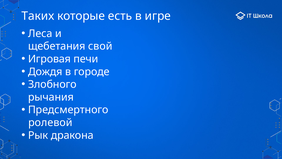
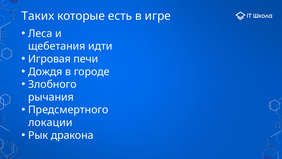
свой: свой -> идти (100, 46)
ролевой: ролевой -> локации (50, 122)
